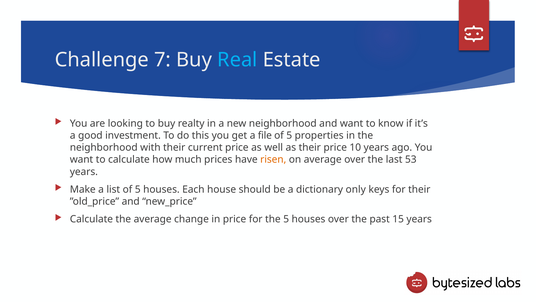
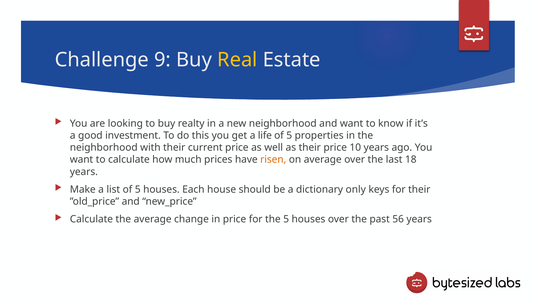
7: 7 -> 9 (163, 60)
Real colour: light blue -> yellow (237, 60)
file: file -> life (265, 135)
53: 53 -> 18 (411, 159)
15: 15 -> 56 (398, 219)
